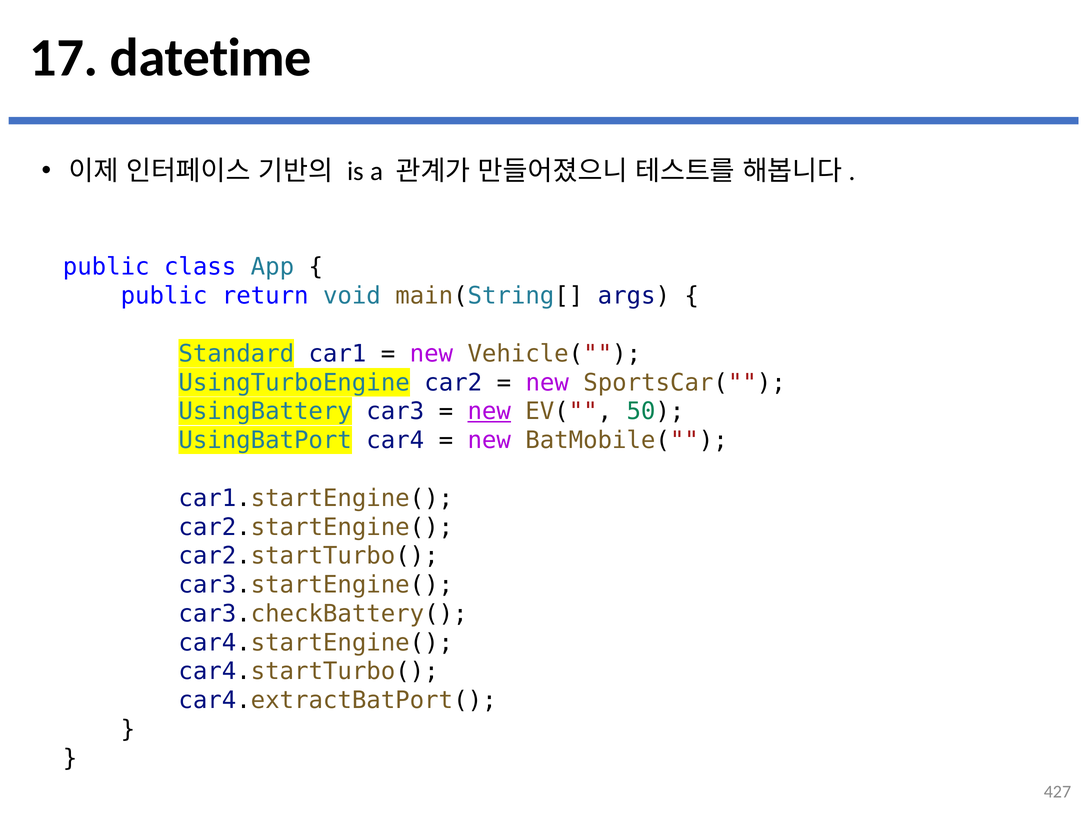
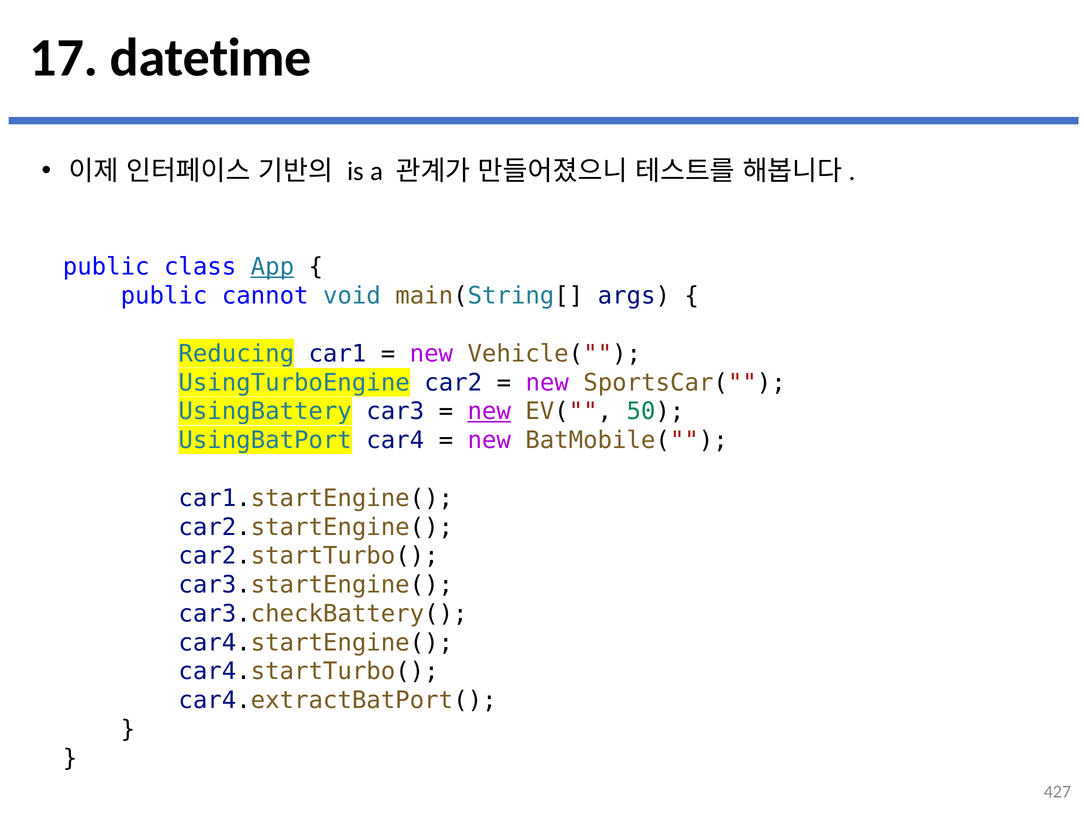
App underline: none -> present (272, 267)
return: return -> cannot (265, 296)
Standard: Standard -> Reducing (236, 354)
